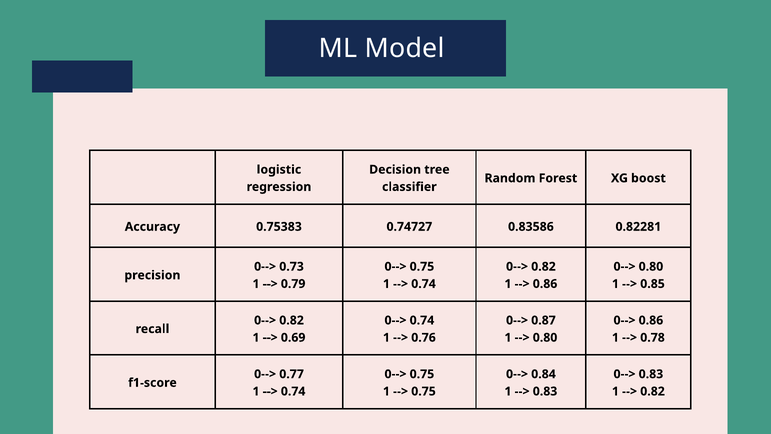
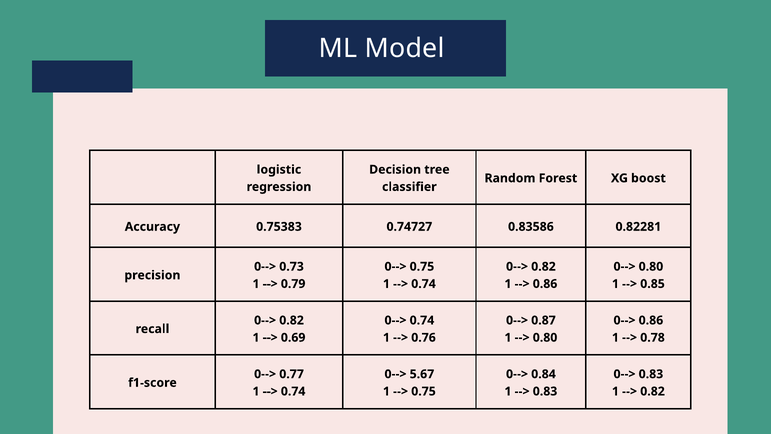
0.75: 0.75 -> 5.67 (422, 374)
